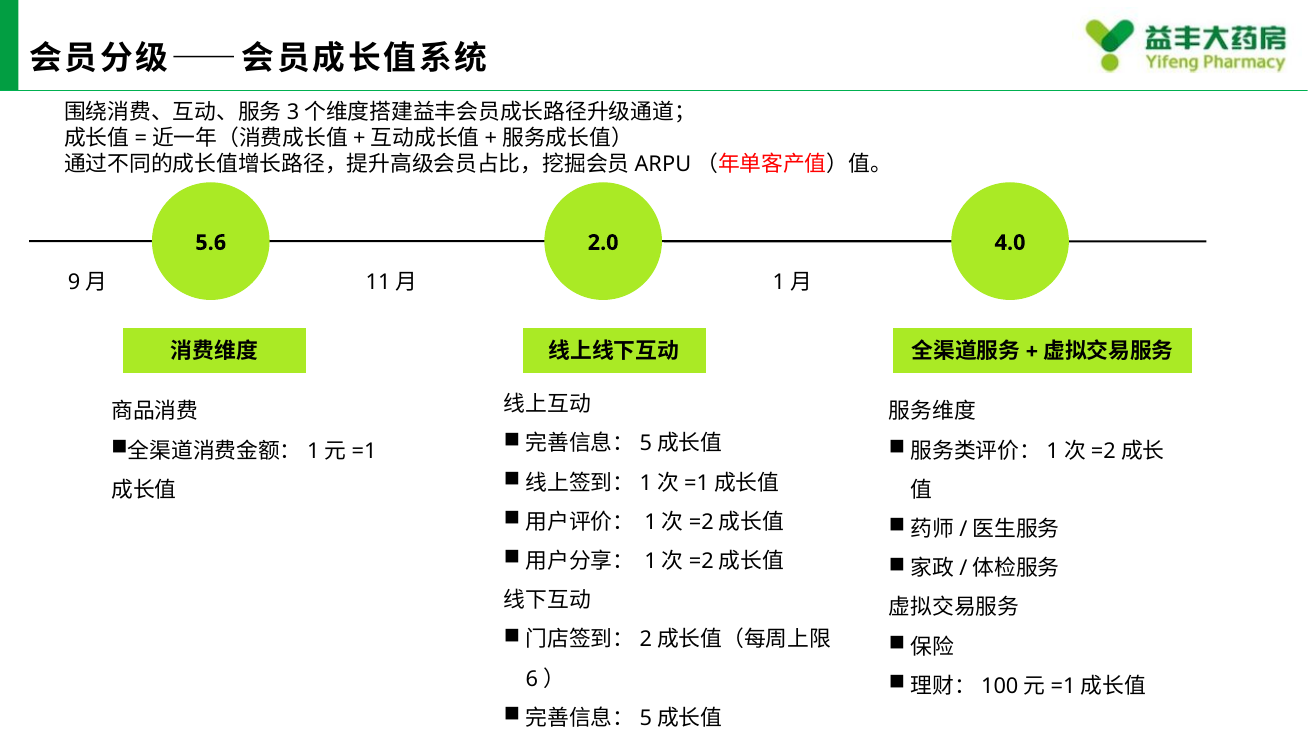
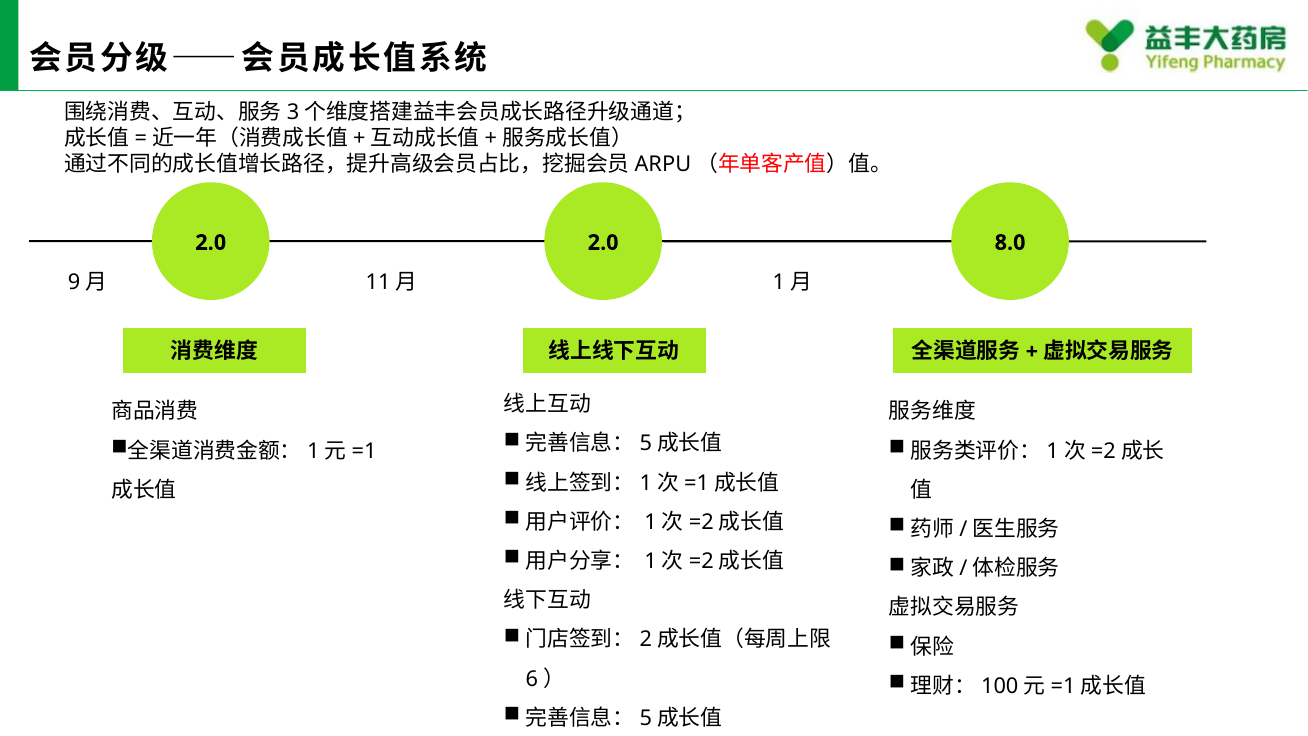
5.6: 5.6 -> 2.0 (211, 243)
4.0: 4.0 -> 8.0 (1010, 243)
